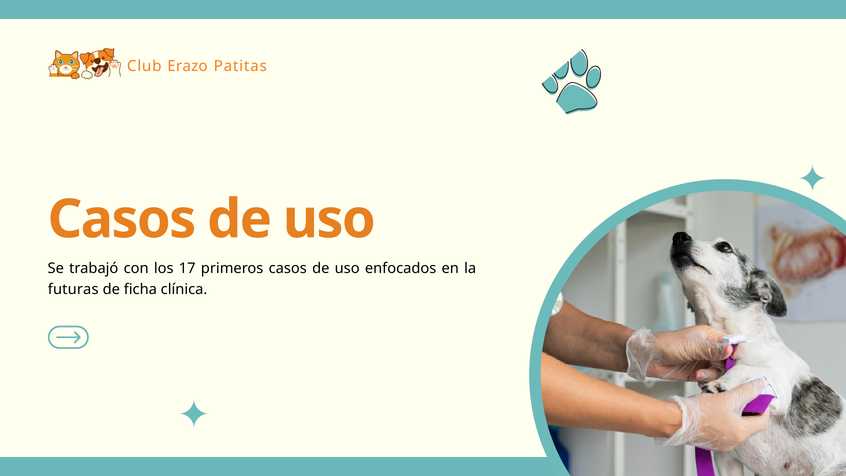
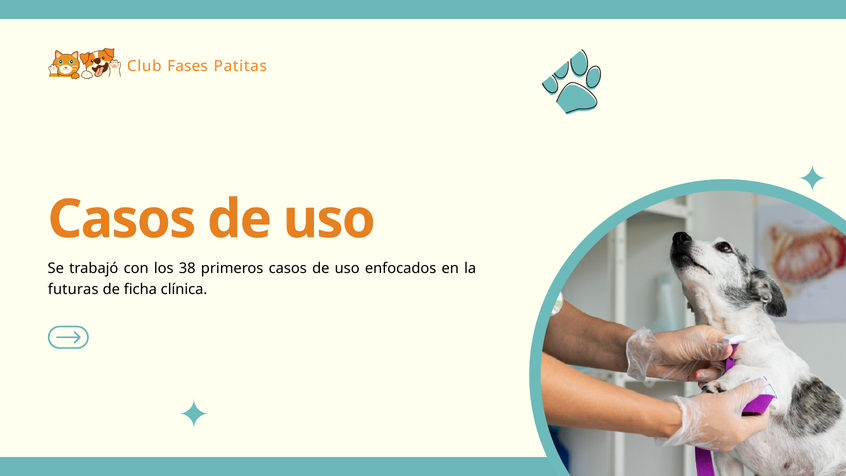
Erazo: Erazo -> Fases (188, 66)
17: 17 -> 38 (187, 268)
